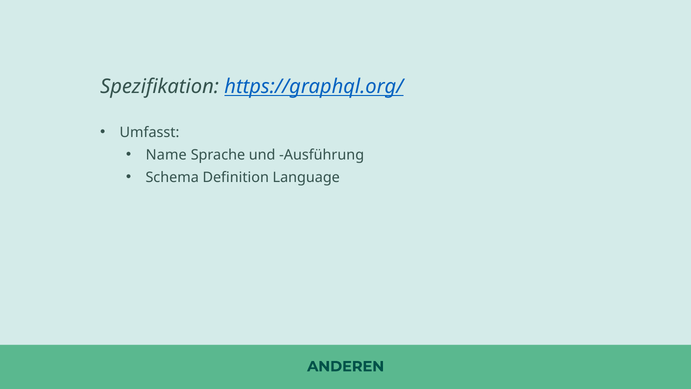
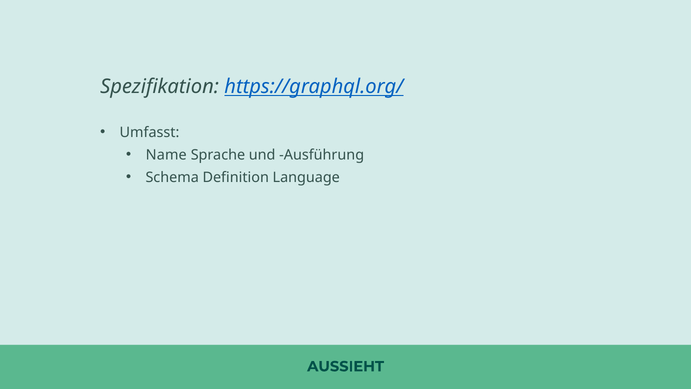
ANDEREN: ANDEREN -> AUSSIEHT (346, 366)
